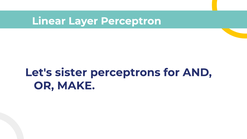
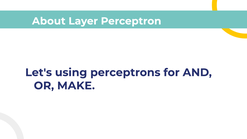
Linear: Linear -> About (49, 21)
sister: sister -> using (71, 72)
